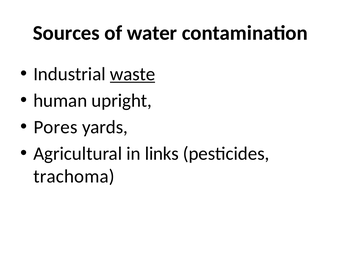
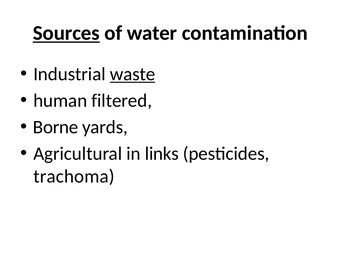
Sources underline: none -> present (66, 33)
upright: upright -> filtered (122, 101)
Pores: Pores -> Borne (56, 127)
